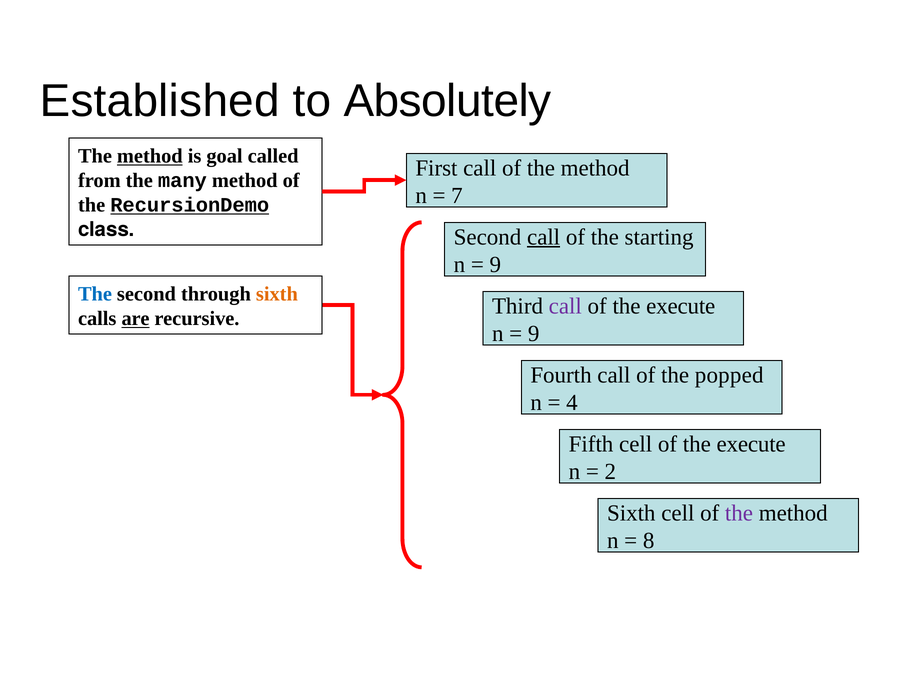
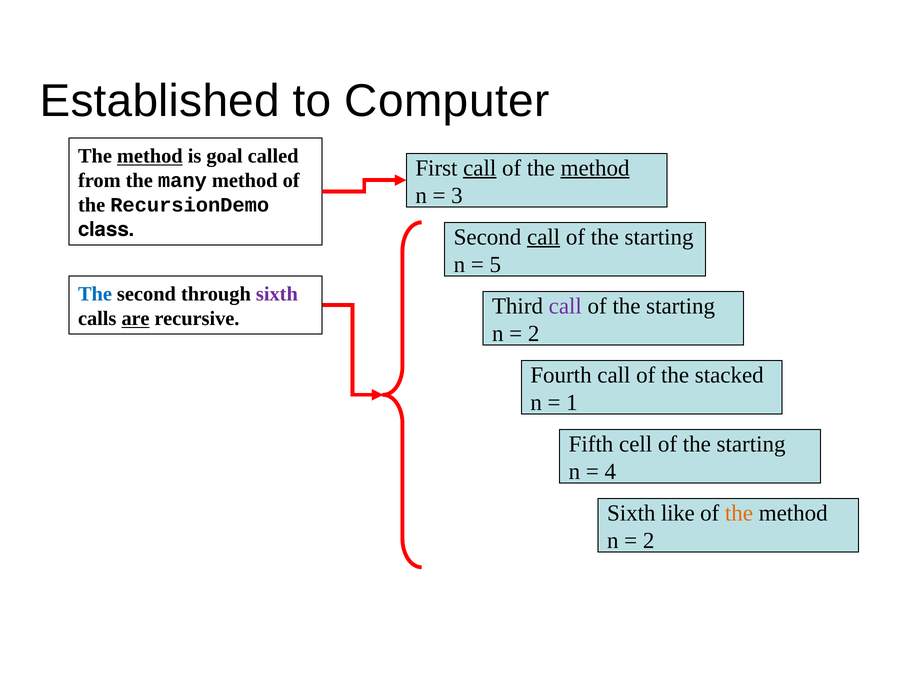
Absolutely: Absolutely -> Computer (447, 101)
call underline: none -> present (480, 168)
method underline: none -> present (595, 168)
7: 7 -> 3 (457, 196)
RecursionDemo underline: present -> none (190, 205)
9: 9 -> 5 (495, 265)
sixth colour: orange -> purple (277, 294)
execute: execute -> starting (681, 306)
9: 9 -> 2 (534, 334)
popped: popped -> stacked (729, 375)
4: 4 -> 1 (572, 403)
execute: execute -> starting (751, 444)
2: 2 -> 4 (610, 472)
Sixth cell: cell -> like (678, 513)
the colour: purple -> orange (739, 513)
8: 8 -> 2 (649, 541)
